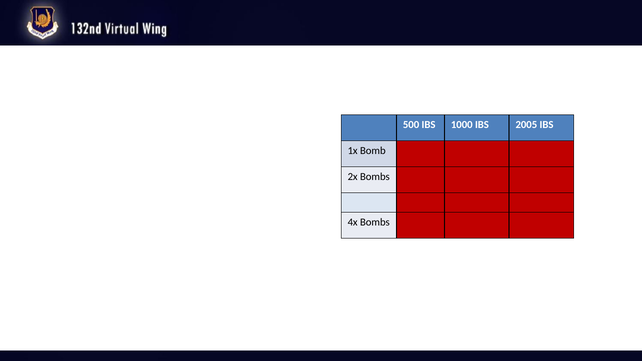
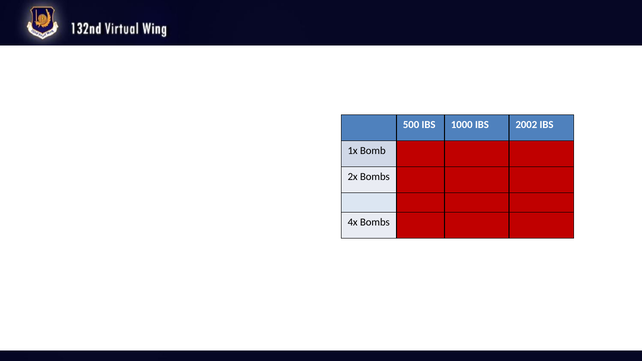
2005: 2005 -> 2002 (526, 125)
